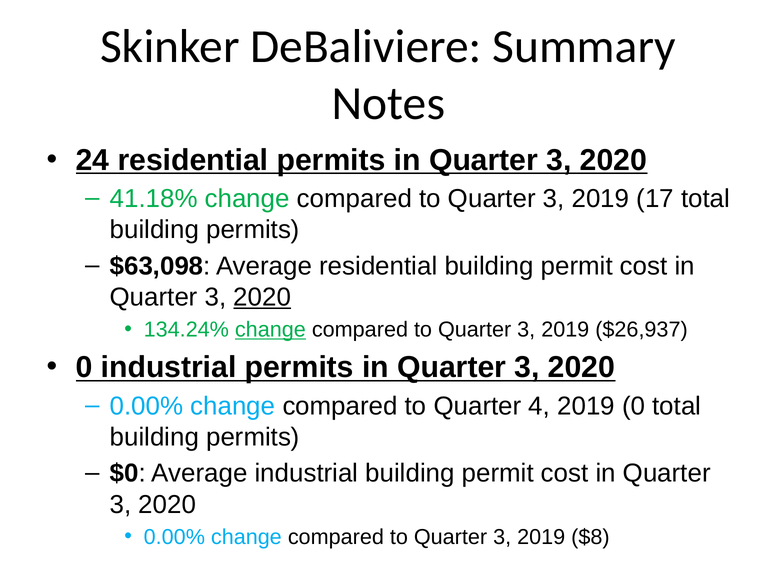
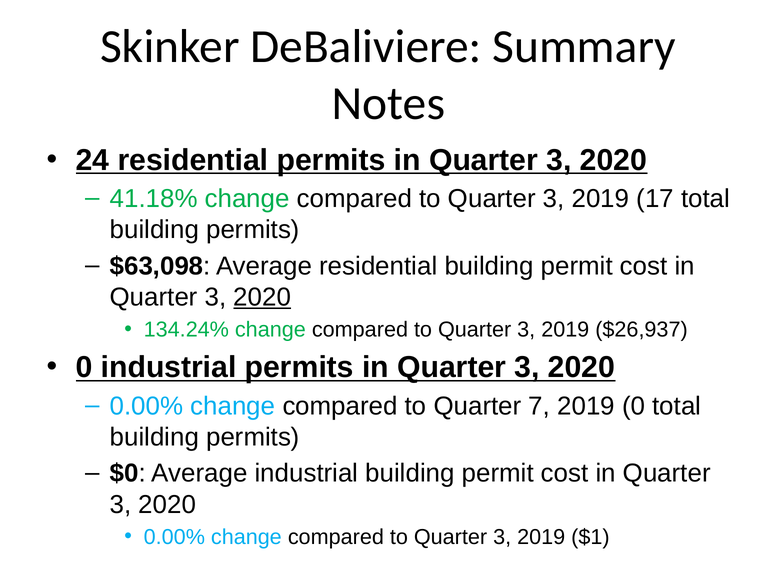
change underline: present -> none (270, 330)
4: 4 -> 7 (539, 406)
$8: $8 -> $1 (590, 537)
